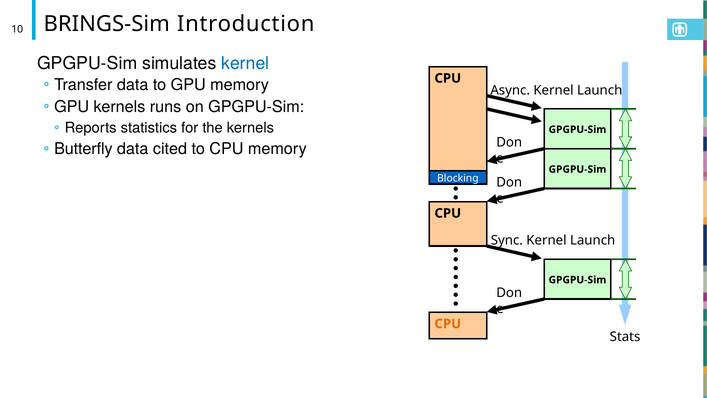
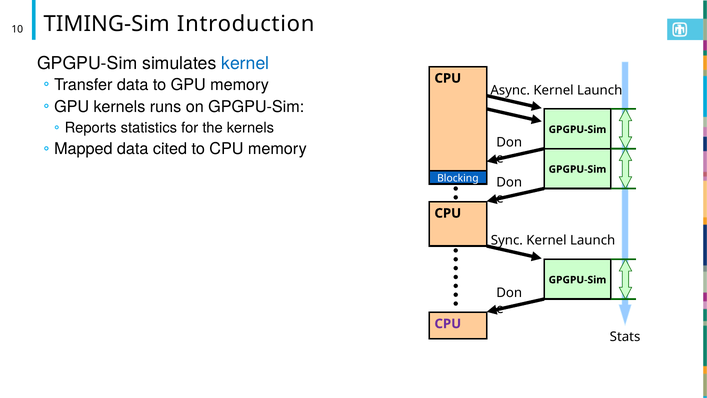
BRINGS-Sim: BRINGS-Sim -> TIMING-Sim (107, 24)
Butterfly: Butterfly -> Mapped (83, 149)
CPU colour: orange -> purple (448, 324)
